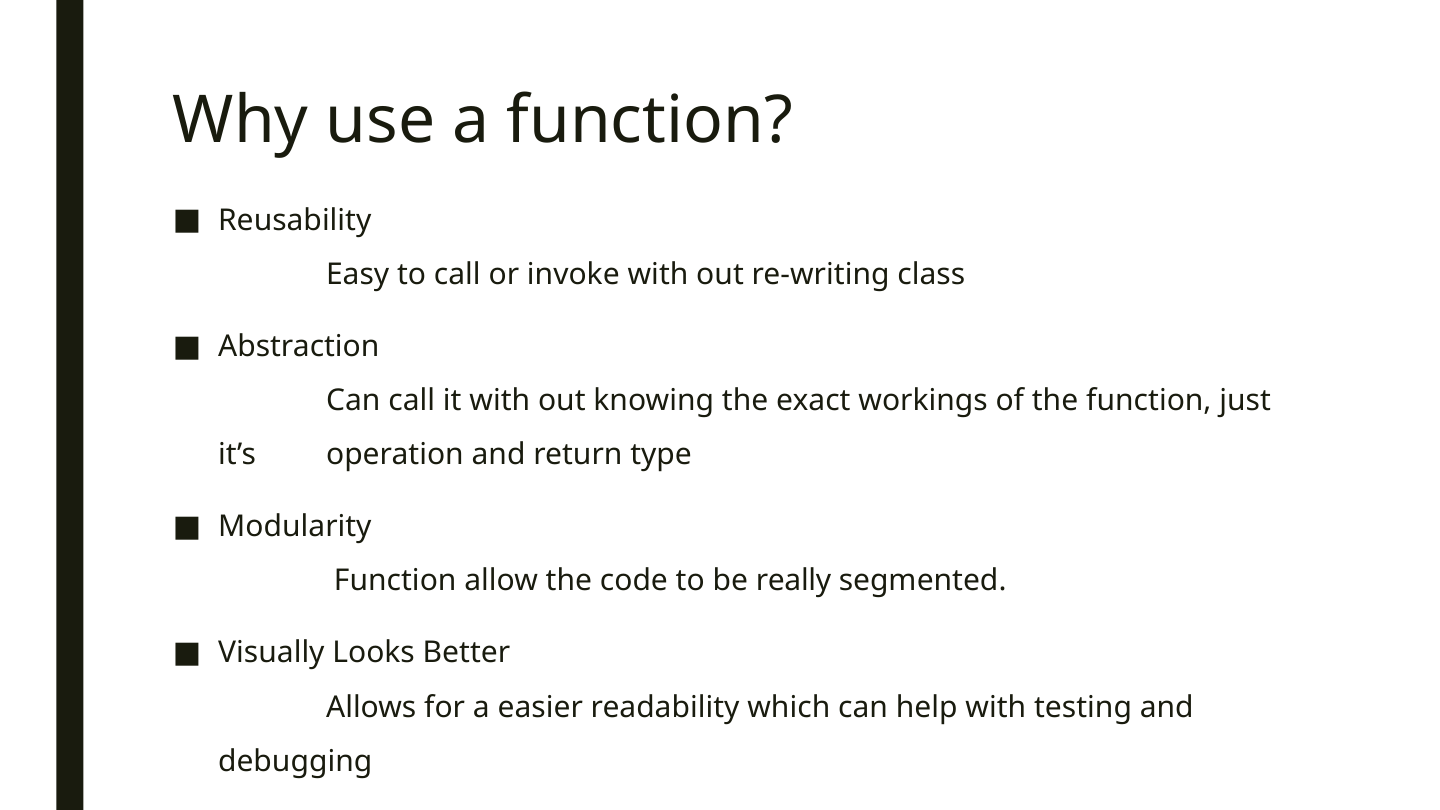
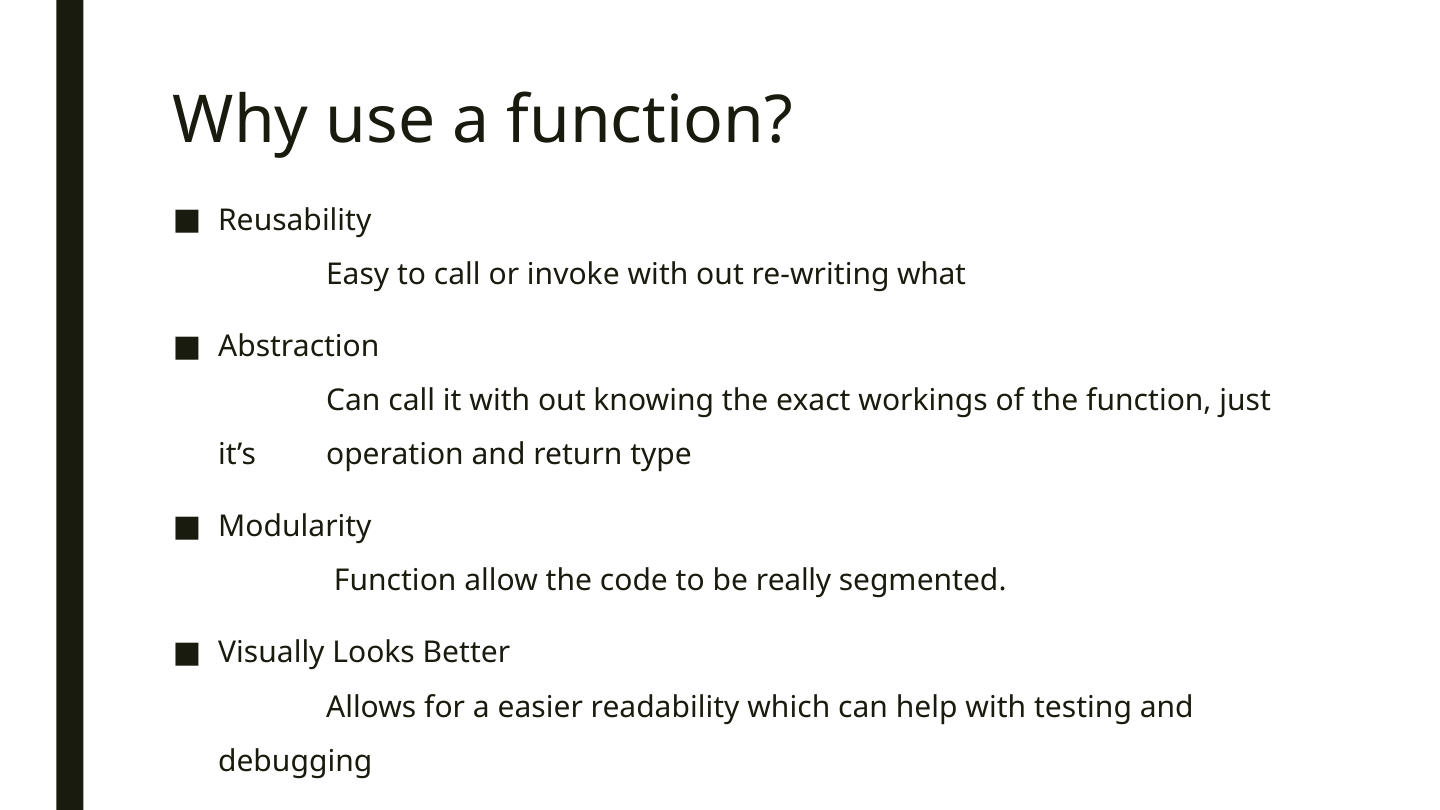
class: class -> what (932, 274)
